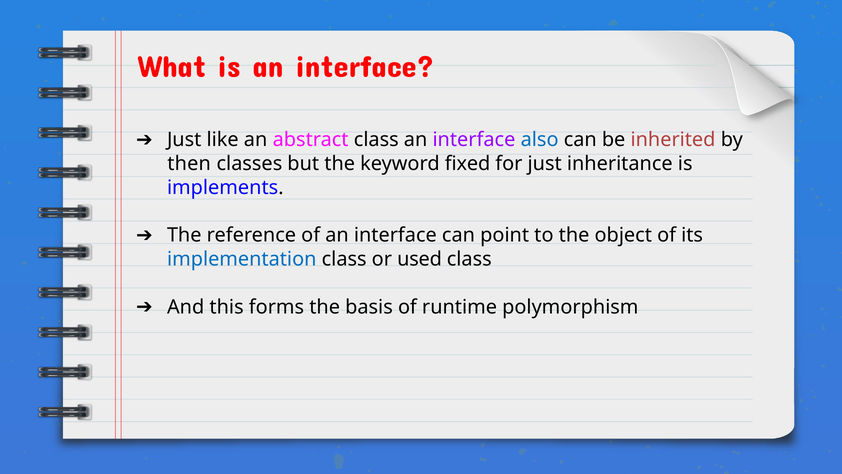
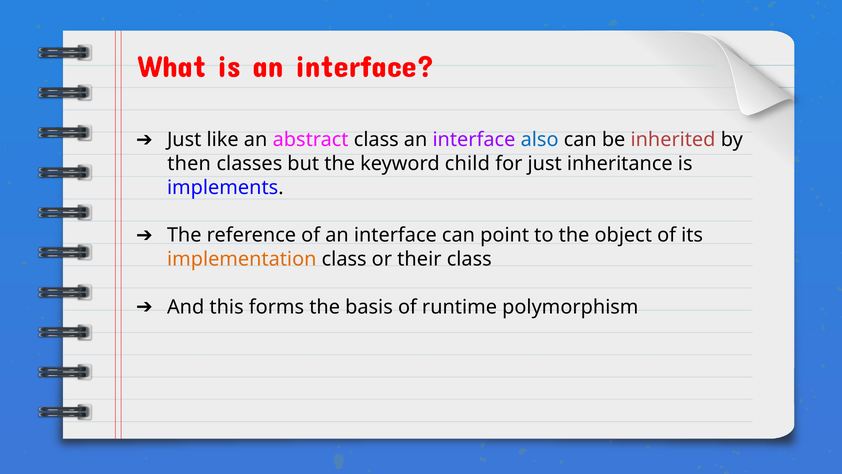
fixed: fixed -> child (467, 164)
implementation colour: blue -> orange (242, 259)
used: used -> their (419, 259)
